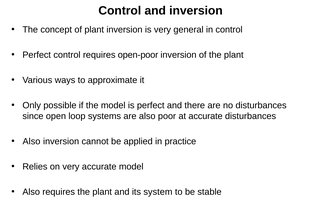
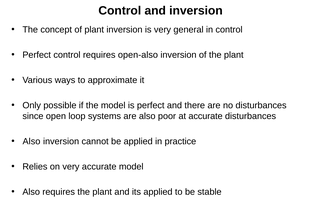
open-poor: open-poor -> open-also (138, 55)
its system: system -> applied (158, 192)
